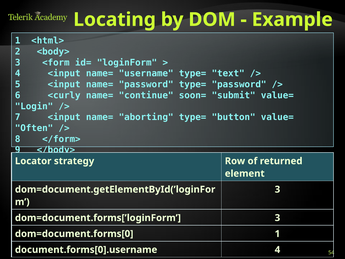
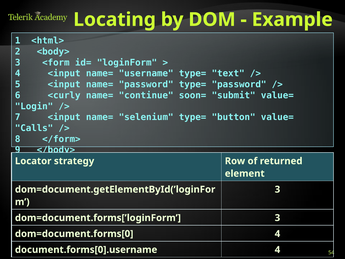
aborting: aborting -> selenium (146, 117)
Often: Often -> Calls (34, 128)
dom=document.forms[0 1: 1 -> 4 (277, 234)
